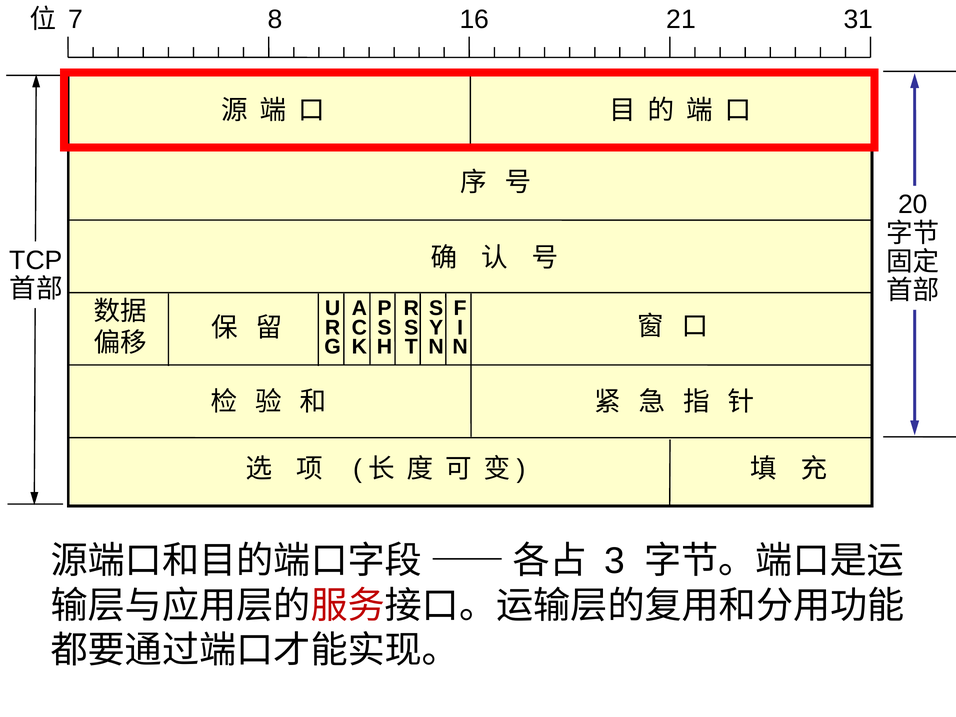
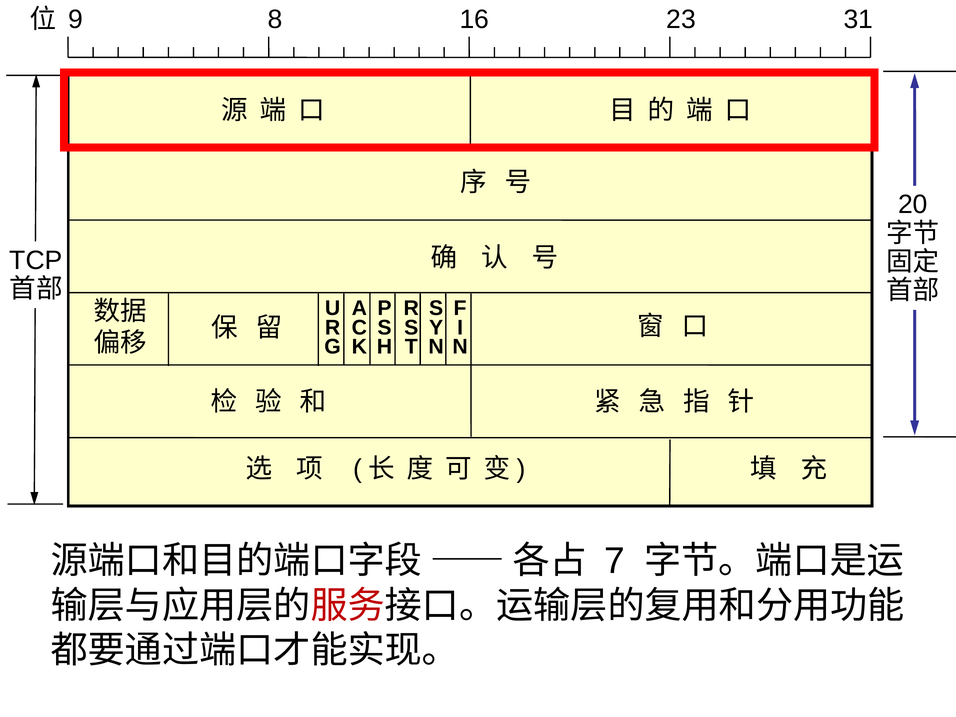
7: 7 -> 9 (76, 20)
21: 21 -> 23 (681, 20)
3: 3 -> 7 (615, 561)
